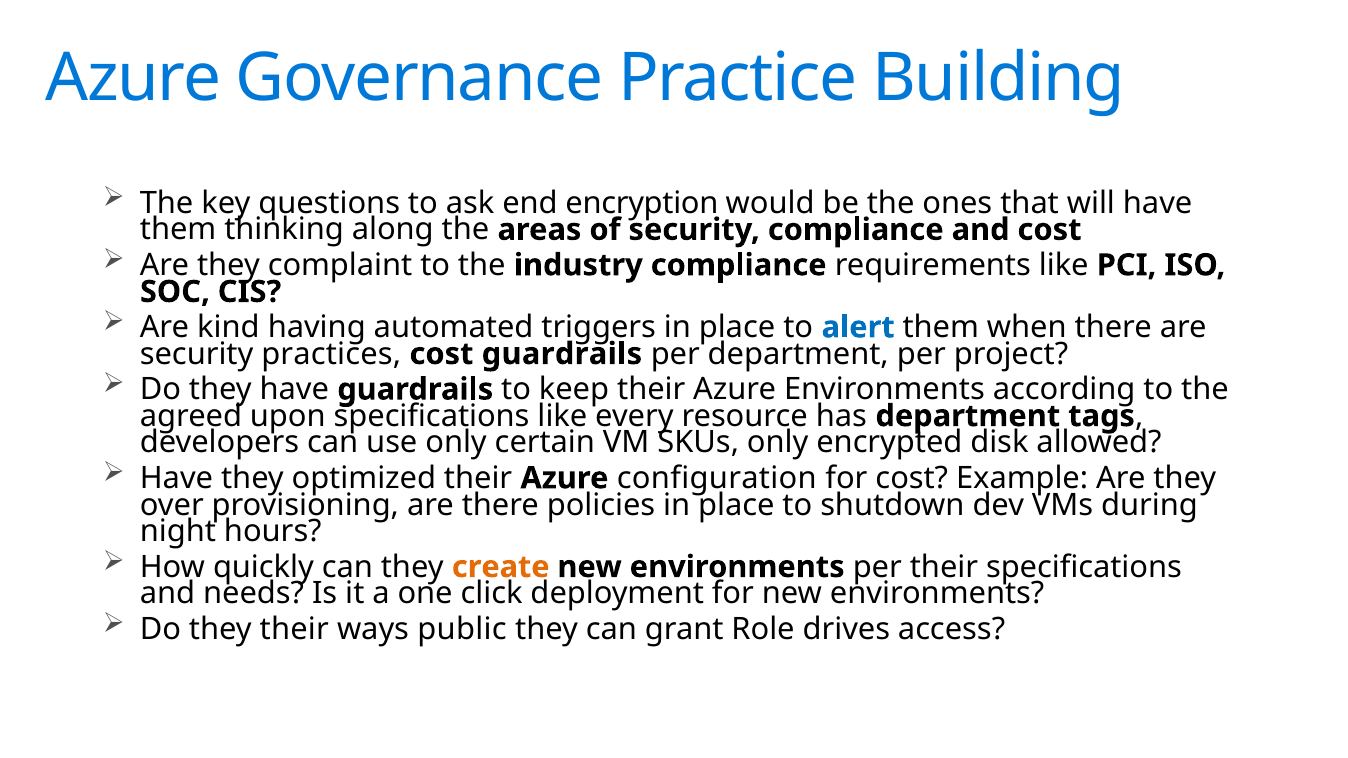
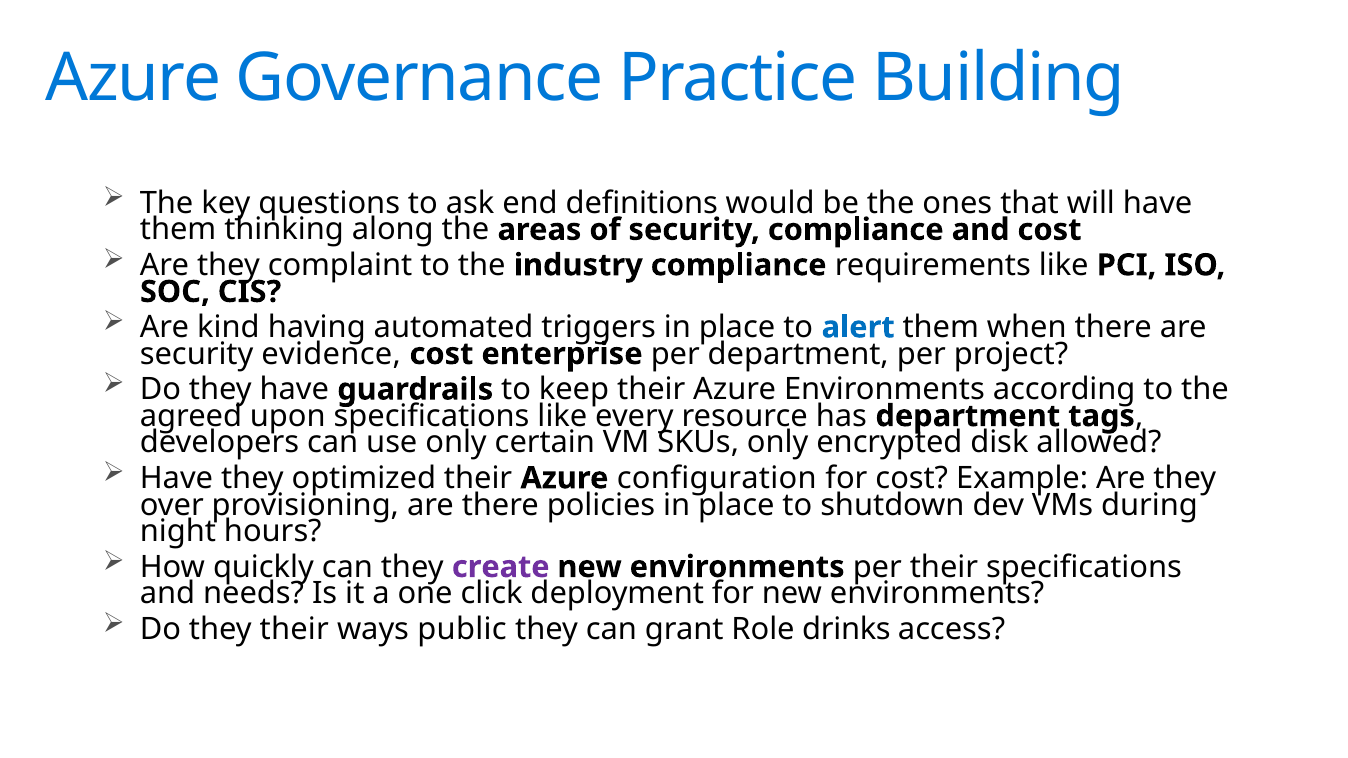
encryption: encryption -> definitions (642, 203)
practices: practices -> evidence (331, 354)
cost guardrails: guardrails -> enterprise (562, 354)
create colour: orange -> purple (501, 567)
drives: drives -> drinks (847, 629)
